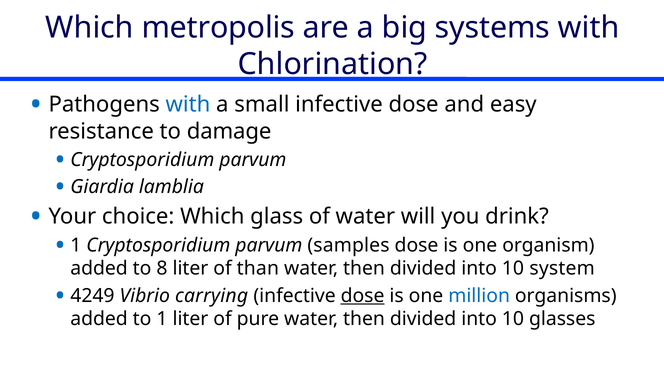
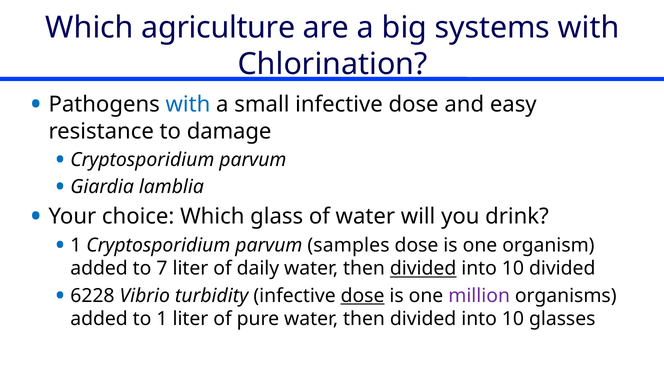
metropolis: metropolis -> agriculture (218, 27)
8: 8 -> 7 (162, 268)
than: than -> daily (258, 268)
divided underline: none -> present (423, 268)
10 system: system -> divided (562, 268)
4249: 4249 -> 6228 (92, 295)
carrying: carrying -> turbidity (212, 295)
million colour: blue -> purple (479, 295)
